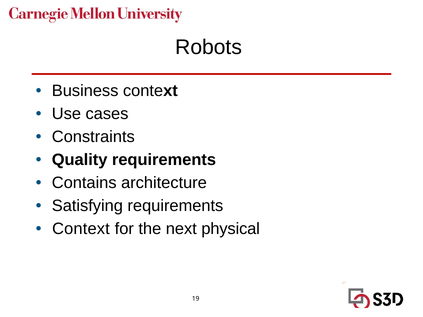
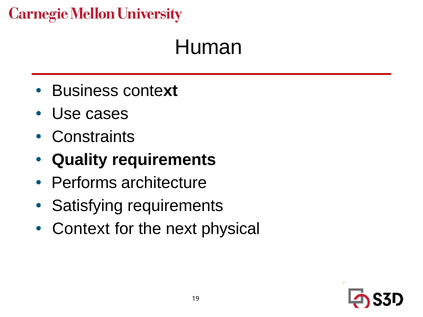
Robots: Robots -> Human (209, 47)
Contains: Contains -> Performs (84, 183)
